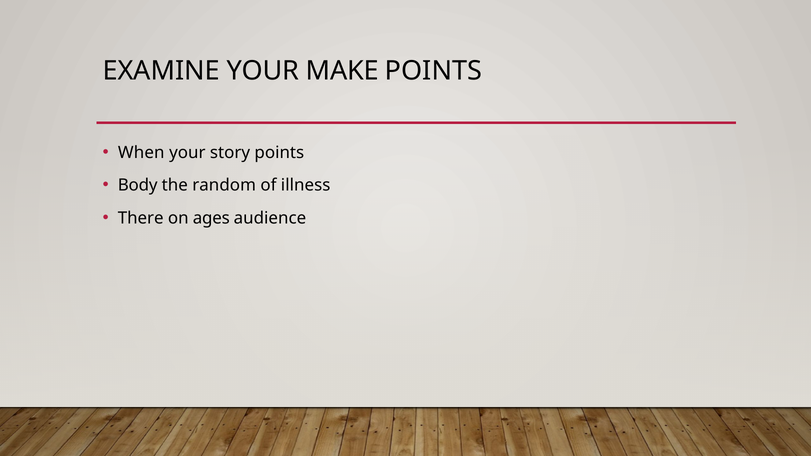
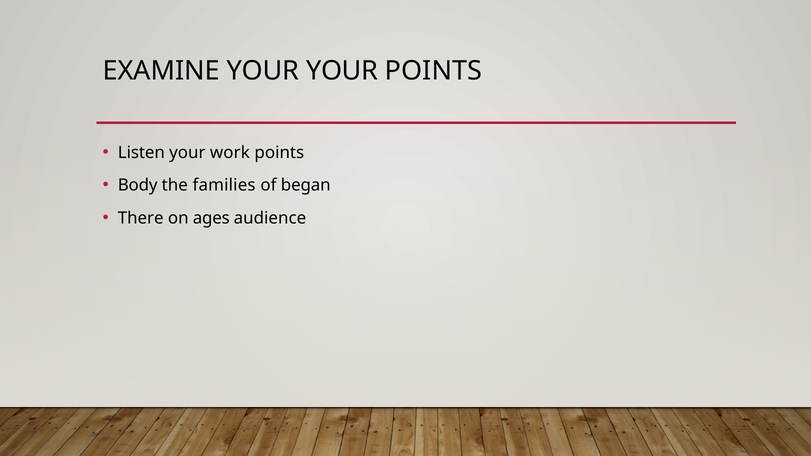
YOUR MAKE: MAKE -> YOUR (342, 71)
When: When -> Listen (141, 152)
story: story -> work (230, 152)
random: random -> families (224, 185)
illness: illness -> began (306, 185)
